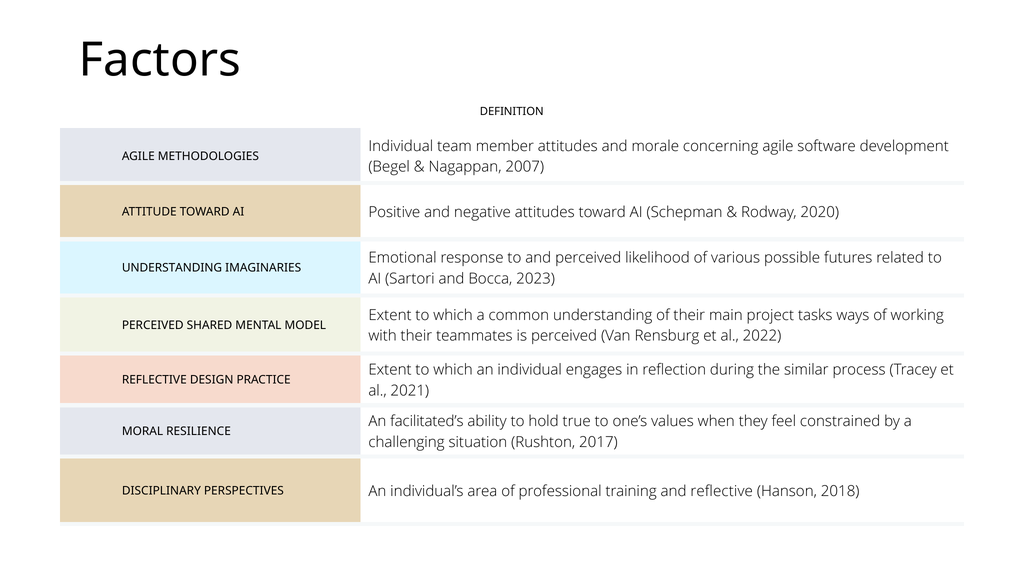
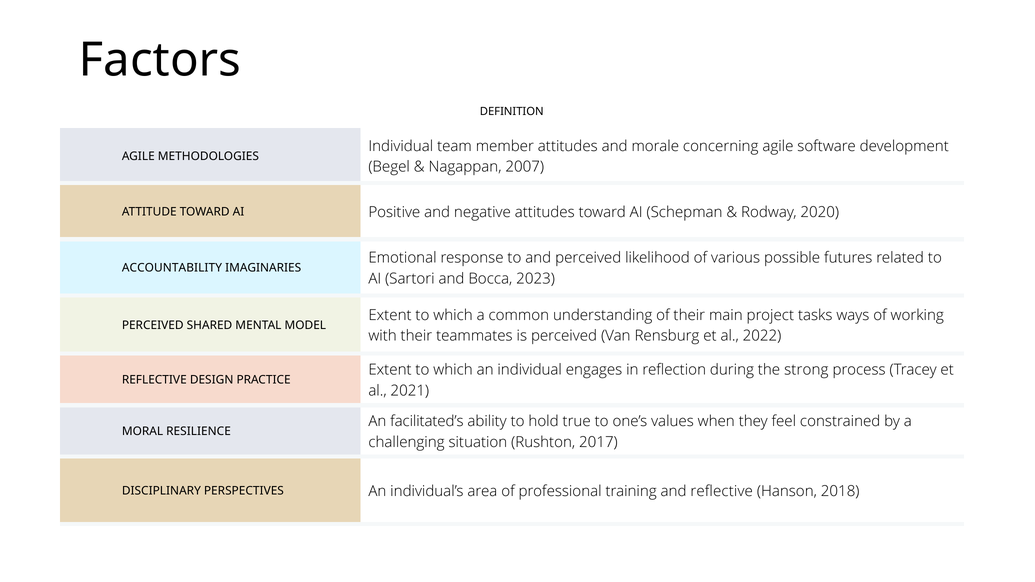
UNDERSTANDING: UNDERSTANDING -> ACCOUNTABILITY (172, 268)
similar: similar -> strong (806, 370)
